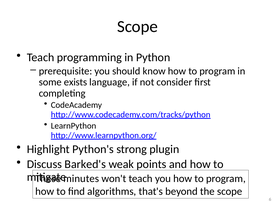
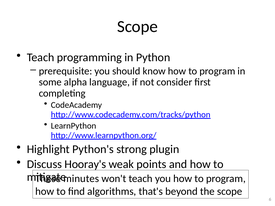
exists: exists -> alpha (76, 82)
Barked's: Barked's -> Hooray's (85, 164)
